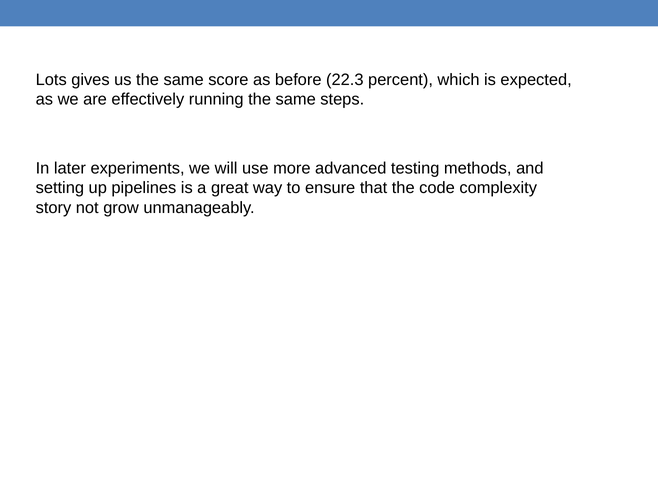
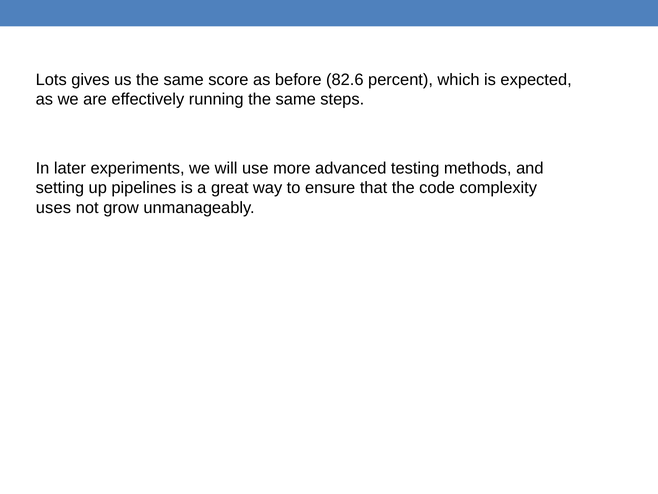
22.3: 22.3 -> 82.6 (345, 79)
story: story -> uses (53, 207)
